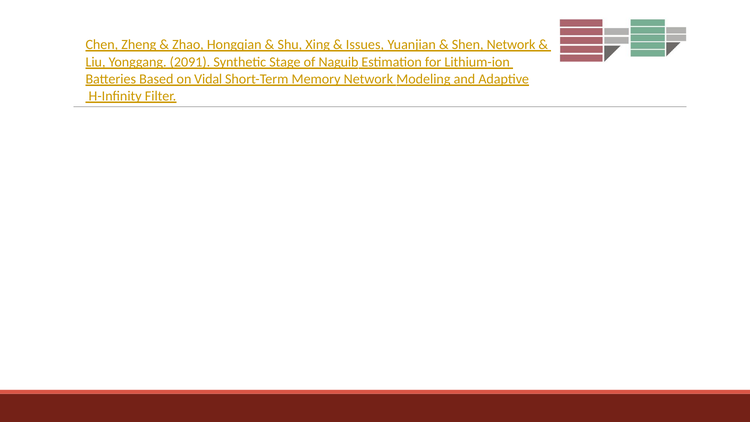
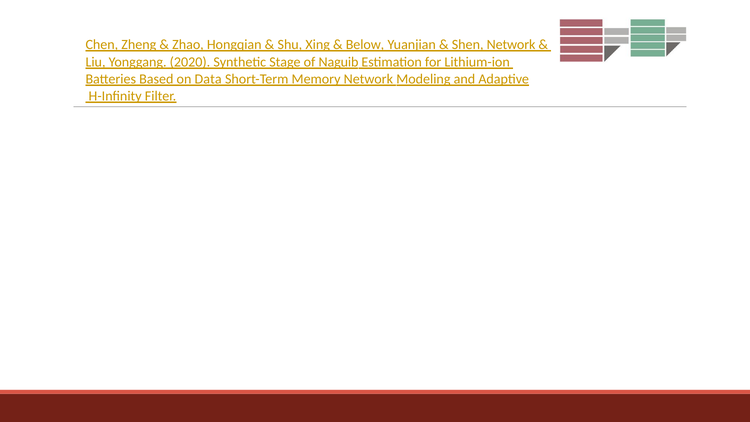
Issues: Issues -> Below (365, 45)
2091: 2091 -> 2020 (190, 62)
Vidal: Vidal -> Data (208, 79)
